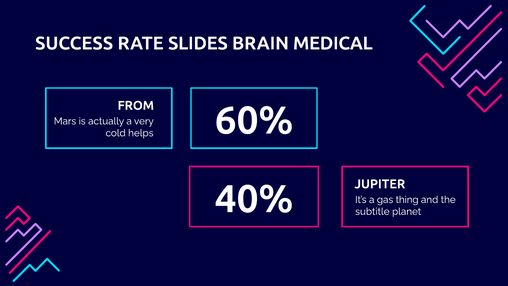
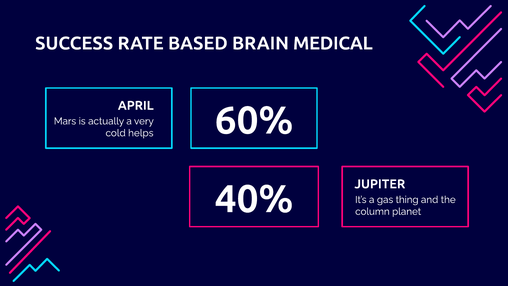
SLIDES: SLIDES -> BASED (198, 43)
FROM: FROM -> APRIL (136, 105)
subtitle: subtitle -> column (372, 211)
